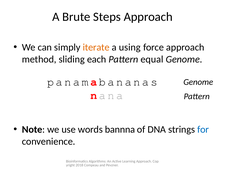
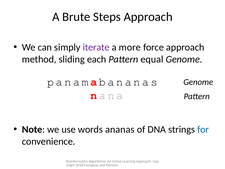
iterate colour: orange -> purple (96, 47)
using: using -> more (130, 47)
bannna: bannna -> ananas (120, 129)
